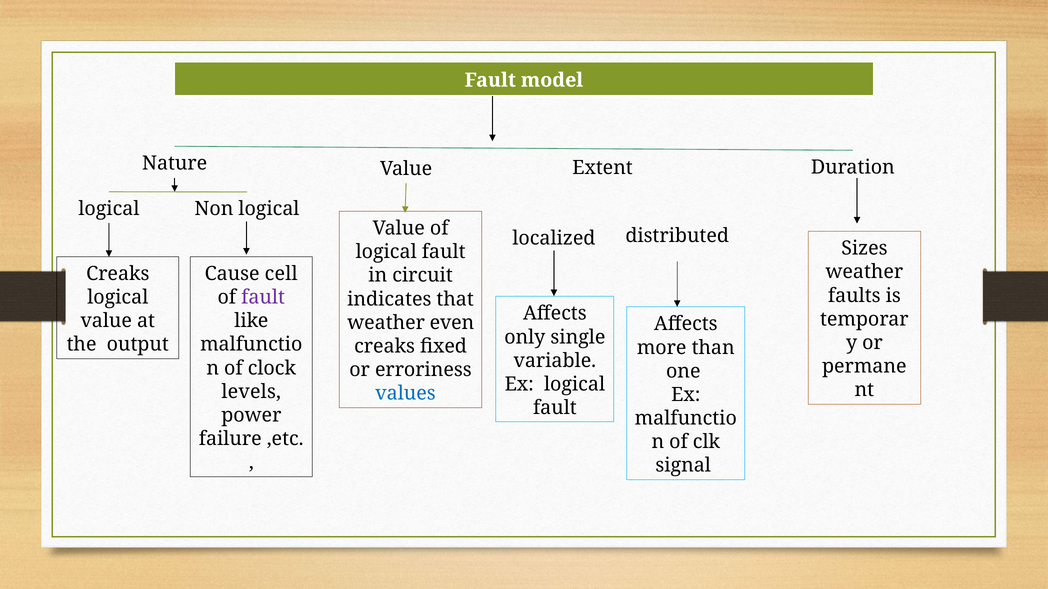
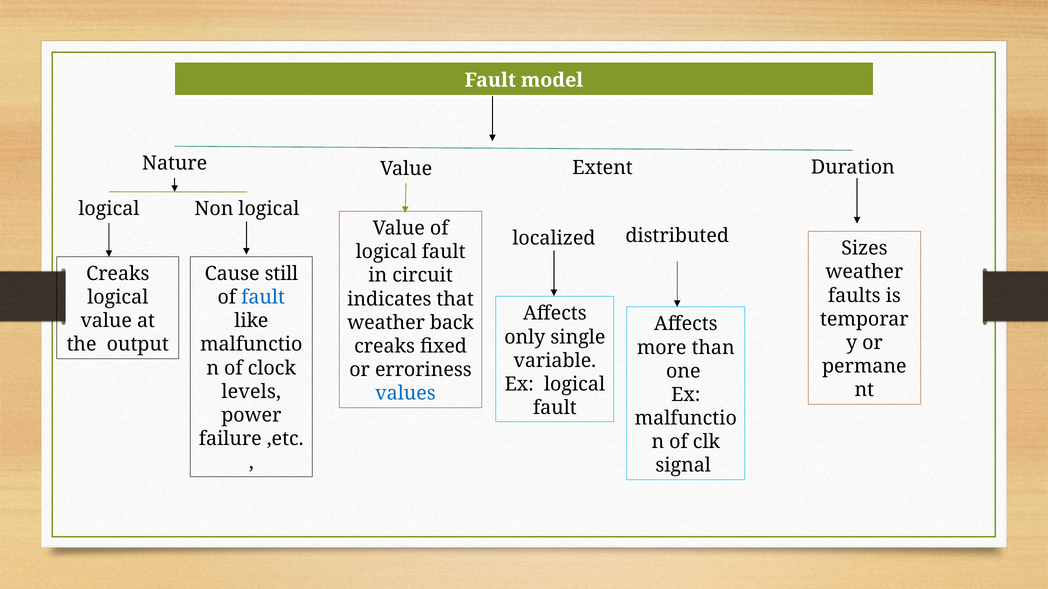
cell: cell -> still (281, 274)
fault colour: purple -> blue (263, 298)
even: even -> back (452, 323)
